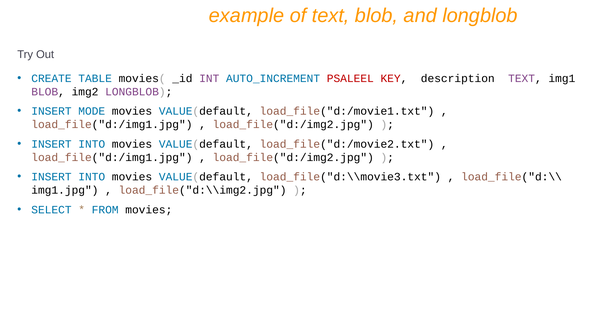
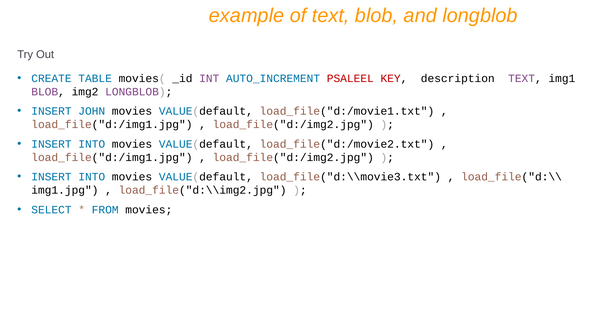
MODE: MODE -> JOHN (92, 111)
